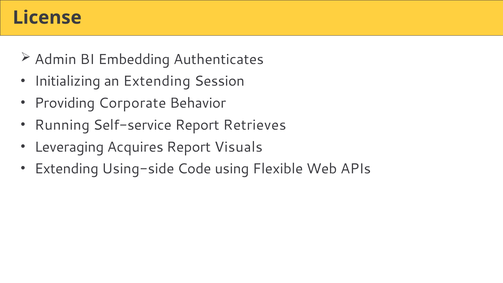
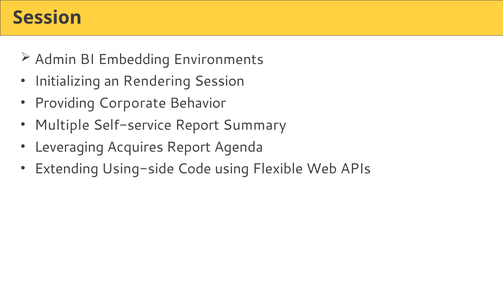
License: License -> Session (47, 18)
Authenticates: Authenticates -> Environments (219, 59)
an Extending: Extending -> Rendering (157, 81)
Running: Running -> Multiple (62, 125)
Retrieves: Retrieves -> Summary (255, 125)
Visuals: Visuals -> Agenda (239, 147)
